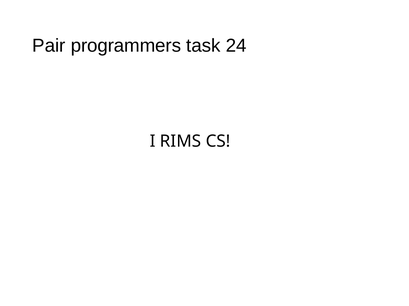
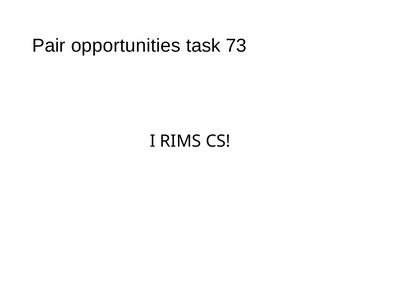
programmers: programmers -> opportunities (126, 46)
24: 24 -> 73 (236, 46)
